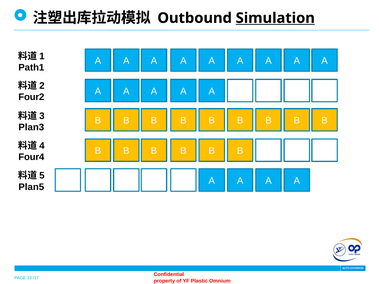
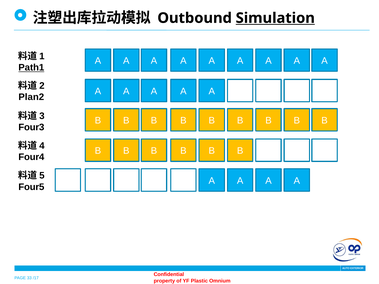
Path1 underline: none -> present (31, 68)
Four2: Four2 -> Plan2 (31, 97)
Plan3: Plan3 -> Four3 (31, 127)
Plan5: Plan5 -> Four5 (31, 187)
